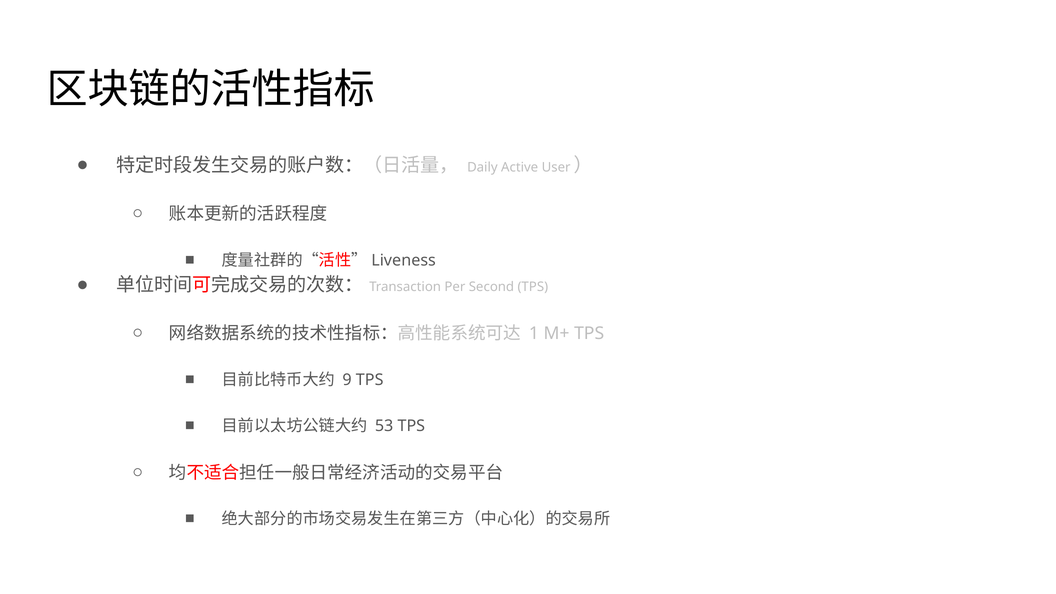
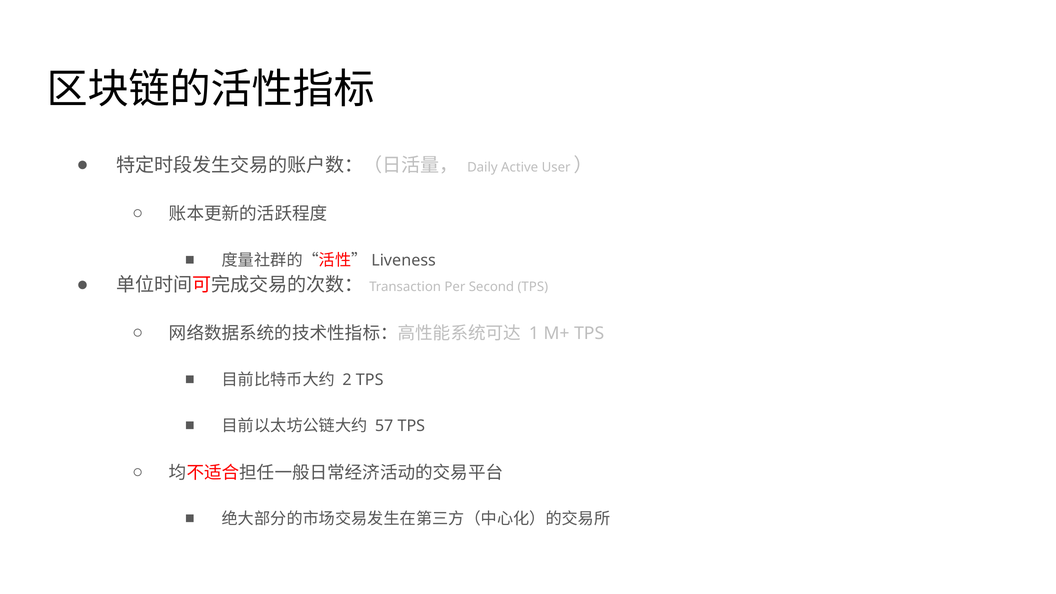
9: 9 -> 2 (347, 380)
53: 53 -> 57 (384, 426)
